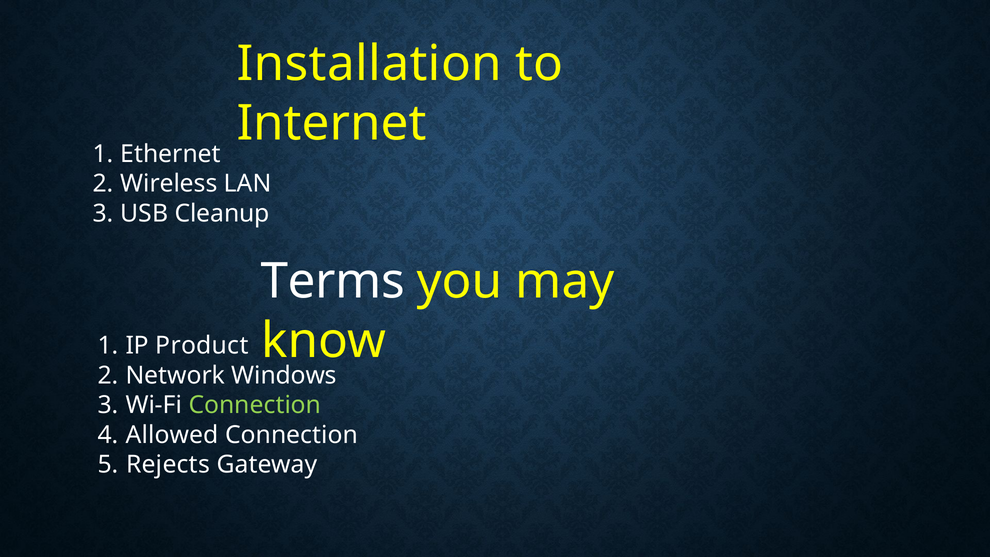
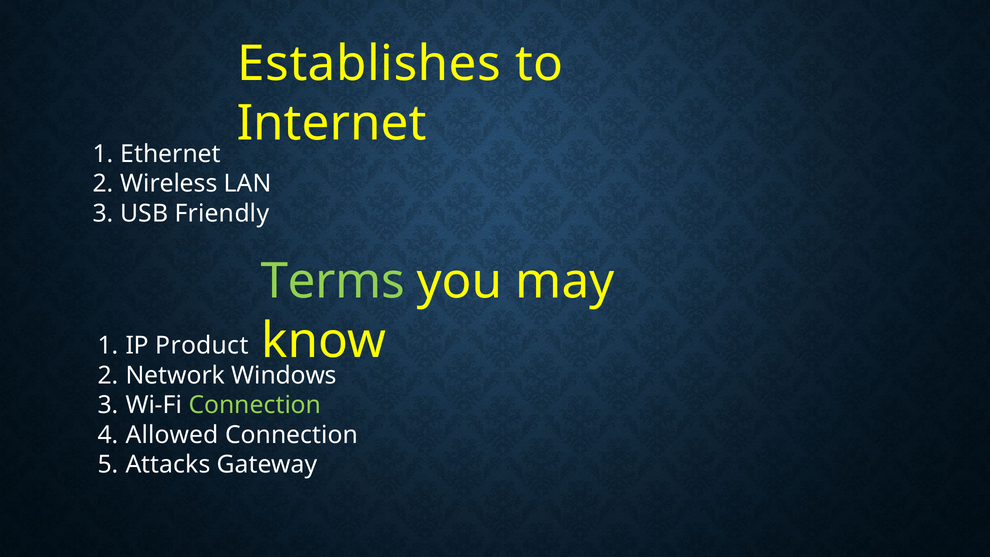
Installation: Installation -> Establishes (369, 64)
Cleanup: Cleanup -> Friendly (222, 213)
Terms colour: white -> light green (333, 281)
Rejects: Rejects -> Attacks (168, 465)
